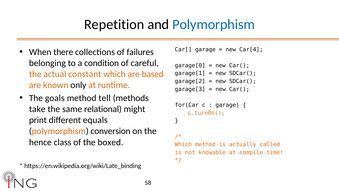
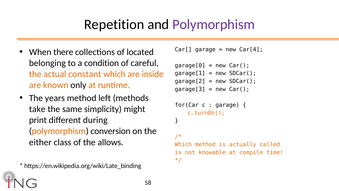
Polymorphism colour: blue -> purple (214, 25)
failures: failures -> located (140, 52)
based: based -> inside (153, 74)
goals: goals -> years (55, 98)
tell: tell -> left (105, 98)
relational: relational -> simplicity (103, 109)
equals: equals -> during (95, 120)
hence: hence -> either (40, 142)
boxed: boxed -> allows (111, 142)
